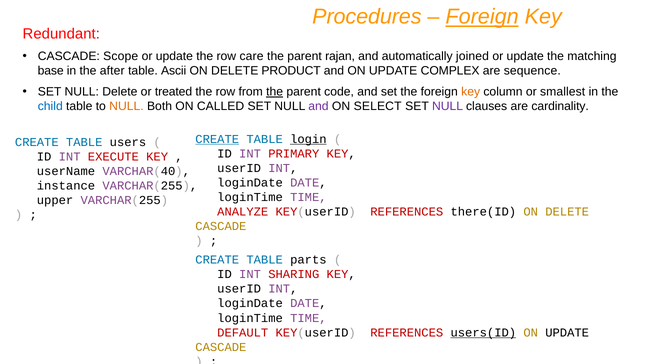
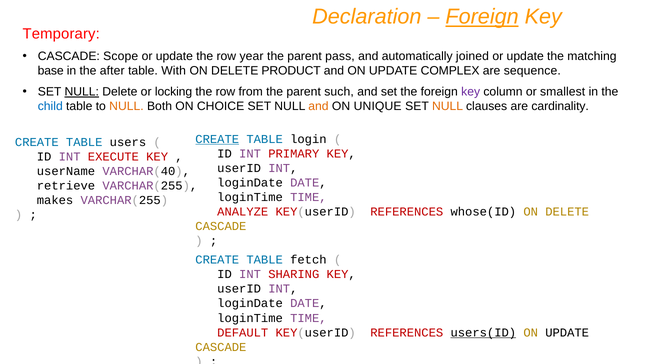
Procedures: Procedures -> Declaration (367, 17)
Redundant: Redundant -> Temporary (61, 34)
care: care -> year (252, 56)
rajan: rajan -> pass (340, 56)
Ascii: Ascii -> With (174, 71)
NULL underline: none -> present (82, 92)
treated: treated -> locking (174, 92)
the underline: present -> none (275, 92)
code: code -> such (339, 92)
key colour: orange -> purple (471, 92)
CALLED: CALLED -> CHOICE (221, 107)
and colour: purple -> orange (318, 107)
SELECT: SELECT -> UNIQUE (378, 107)
NULL colour: purple -> orange (448, 107)
login underline: present -> none (308, 139)
instance: instance -> retrieve (66, 186)
upper: upper -> makes (55, 201)
there(ID: there(ID -> whose(ID (483, 212)
parts: parts -> fetch (308, 260)
